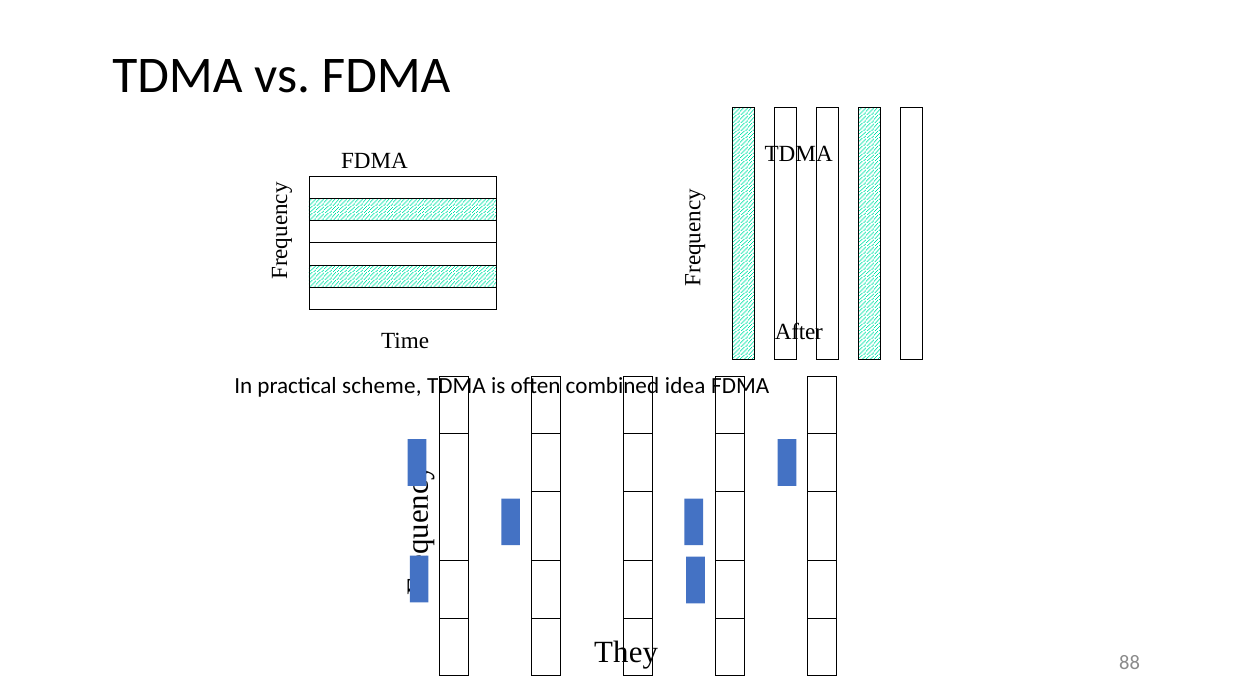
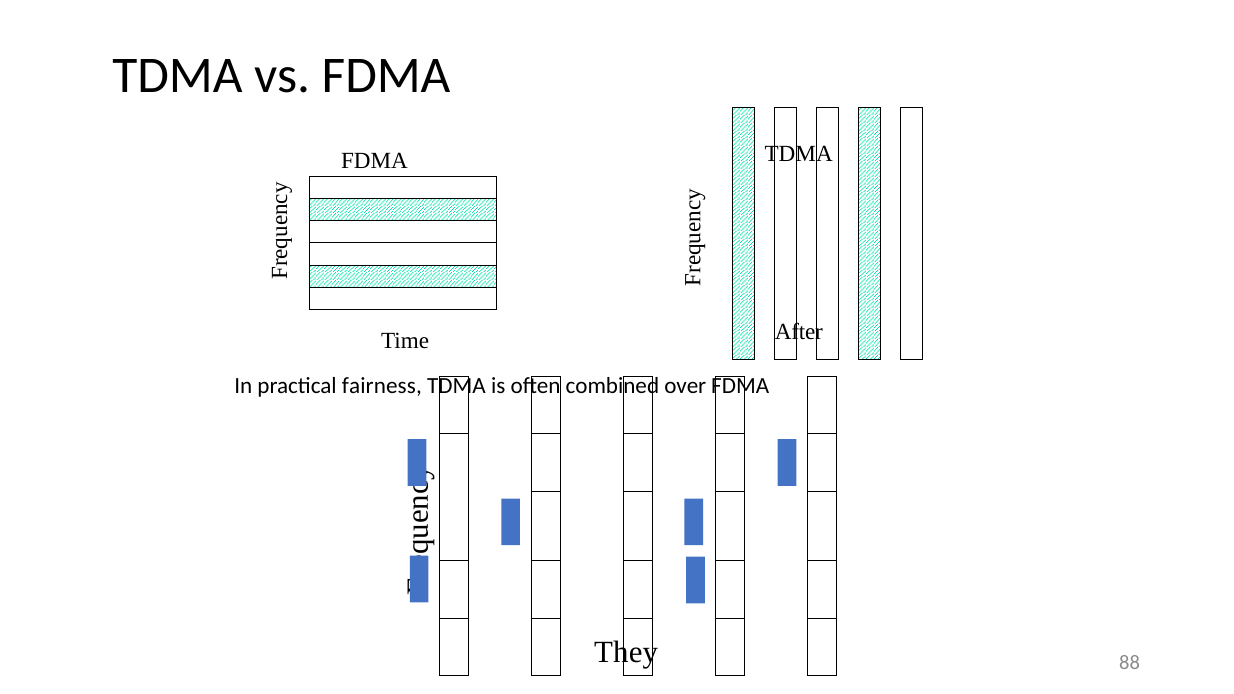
scheme: scheme -> fairness (382, 386)
idea: idea -> over (685, 386)
